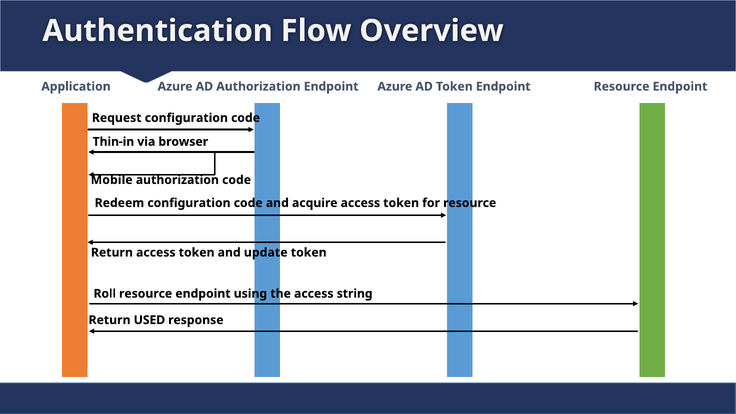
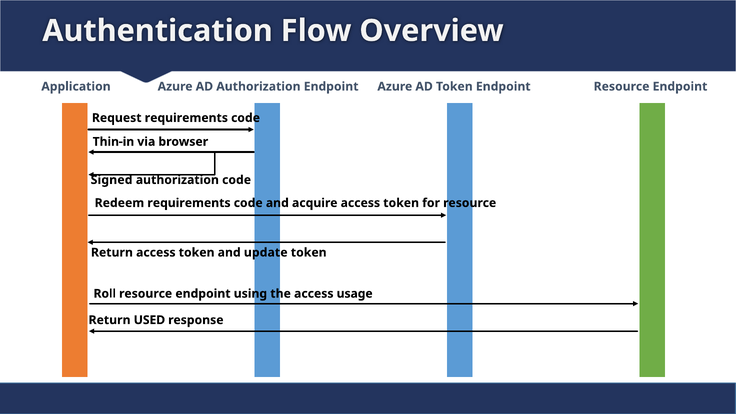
Request configuration: configuration -> requirements (186, 118)
Mobile: Mobile -> Signed (112, 180)
Redeem configuration: configuration -> requirements (189, 203)
string: string -> usage (355, 294)
